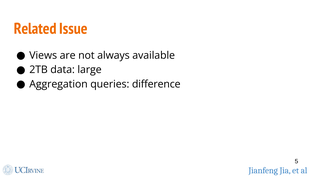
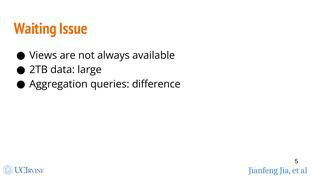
Related: Related -> Waiting (35, 29)
